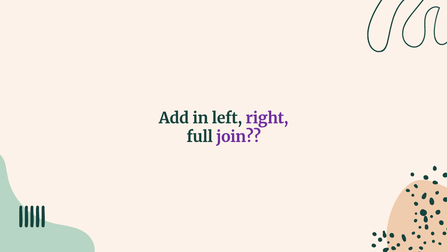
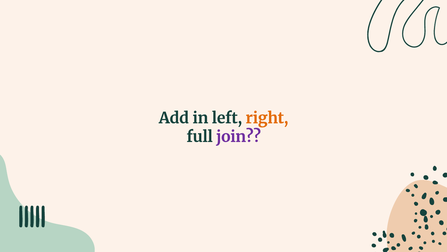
right colour: purple -> orange (267, 118)
